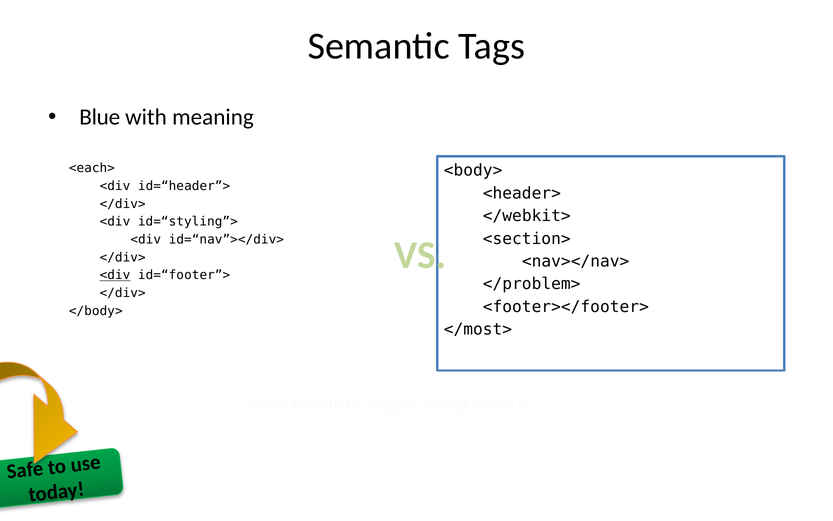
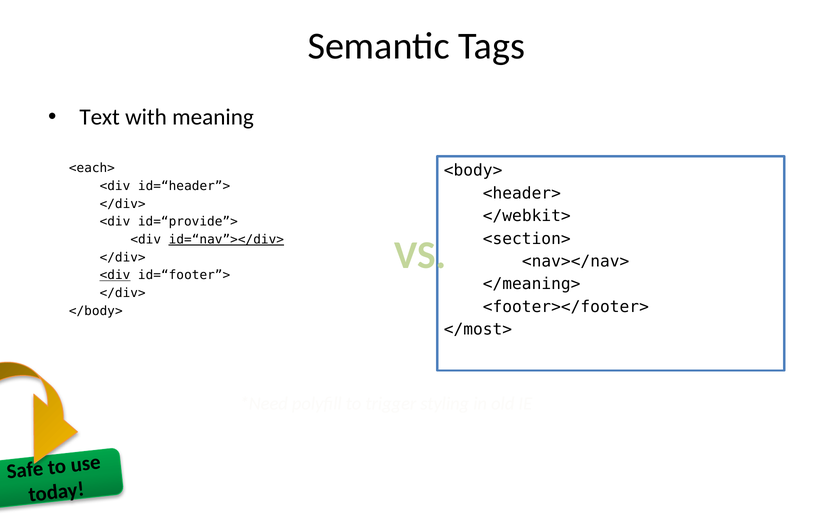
Blue: Blue -> Text (100, 117)
id=“styling”>: id=“styling”> -> id=“provide”> (188, 221)
id=“nav”></div> underline: none -> present (226, 239)
</problem>: </problem> -> </meaning> (532, 284)
